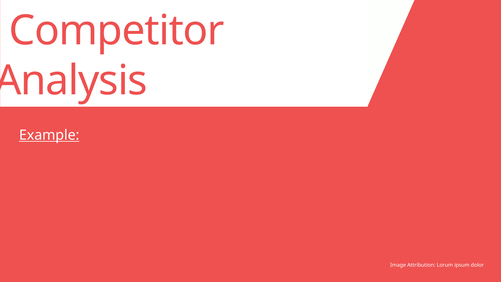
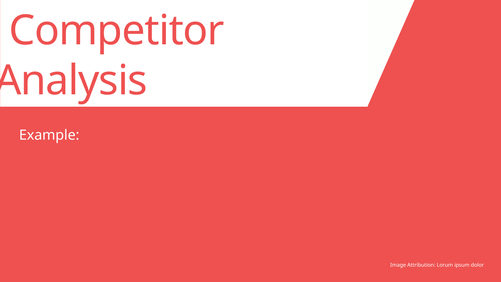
Example underline: present -> none (49, 135)
